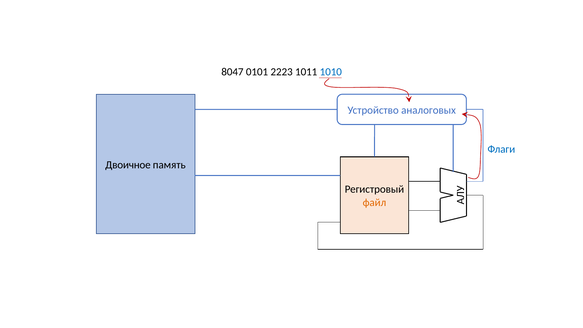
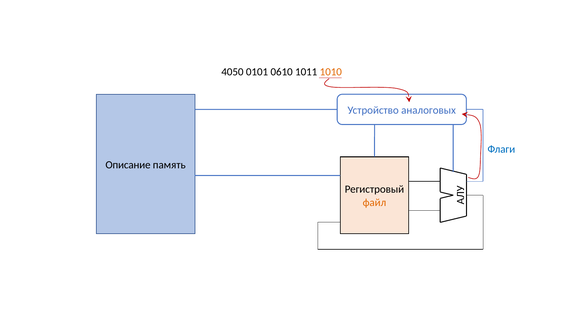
8047: 8047 -> 4050 (232, 72)
2223: 2223 -> 0610 (282, 72)
1010 colour: blue -> orange (331, 72)
Двоичное: Двоичное -> Описание (128, 165)
